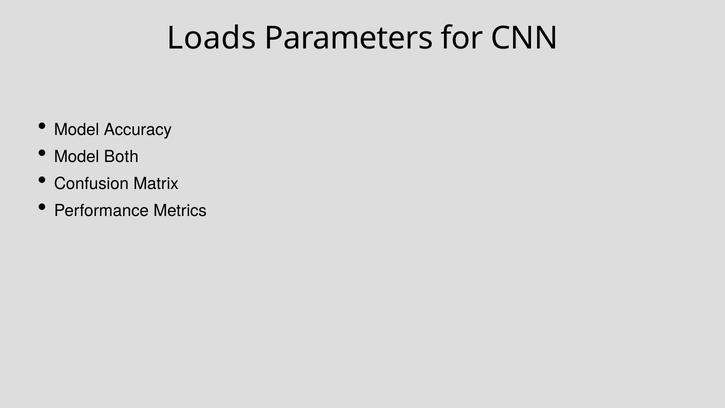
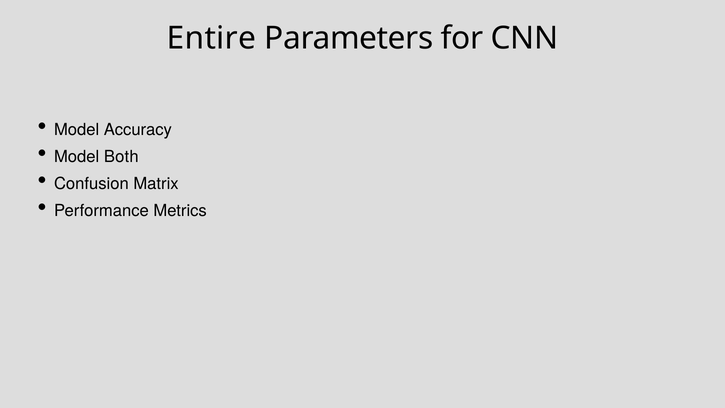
Loads: Loads -> Entire (212, 38)
